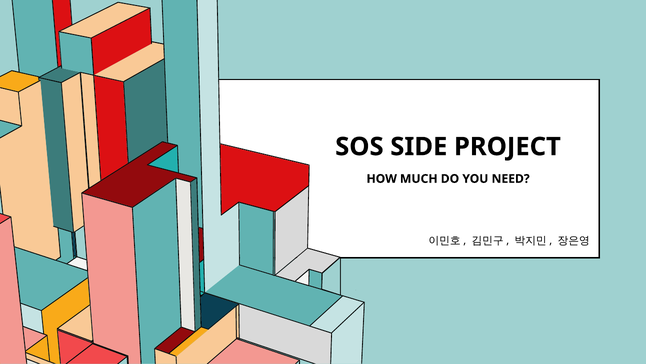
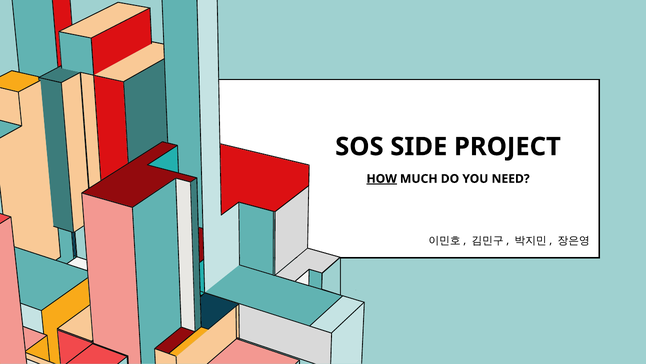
HOW underline: none -> present (382, 179)
